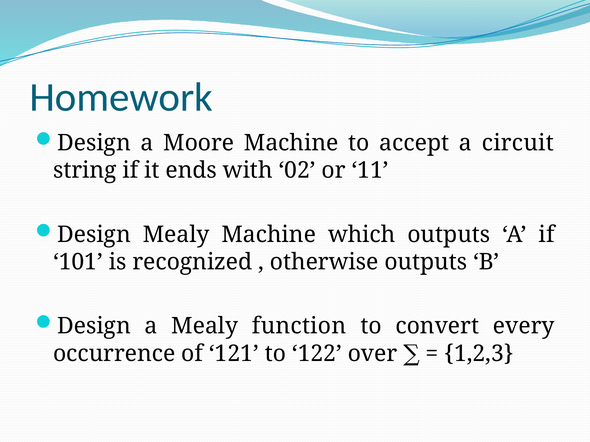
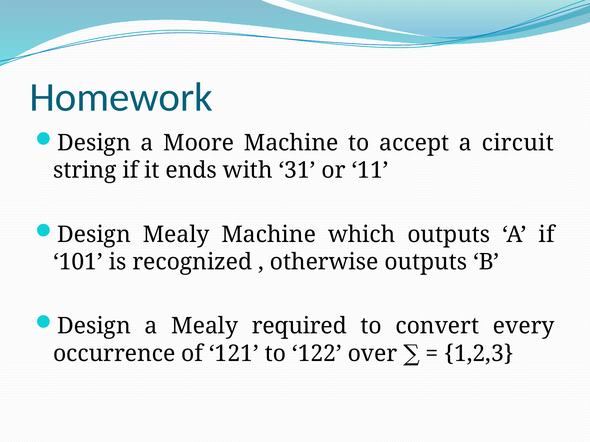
02: 02 -> 31 (297, 171)
function: function -> required (299, 326)
